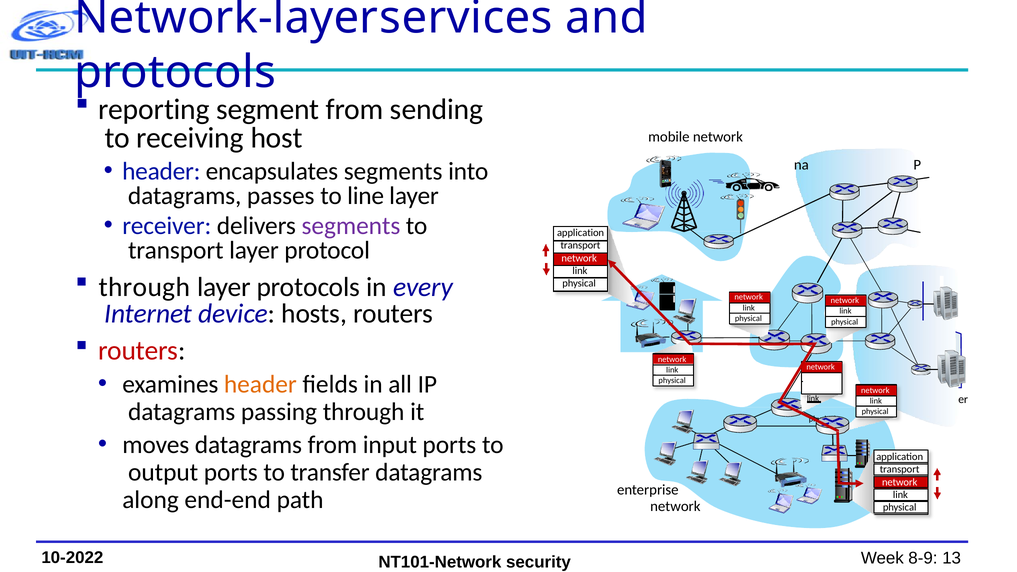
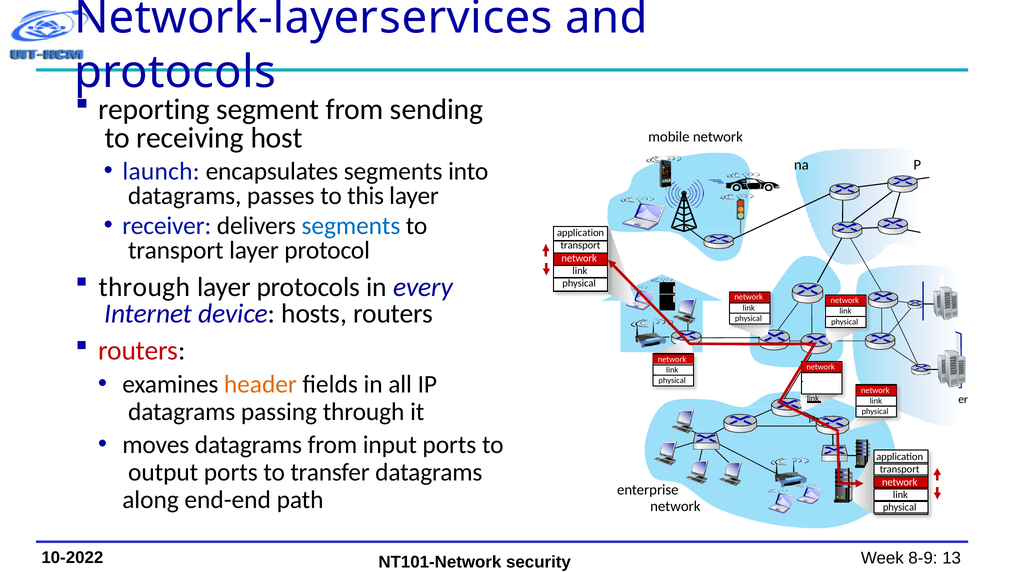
header: header -> launch (161, 172)
line: line -> this (366, 196)
segments colour: purple -> blue (351, 226)
